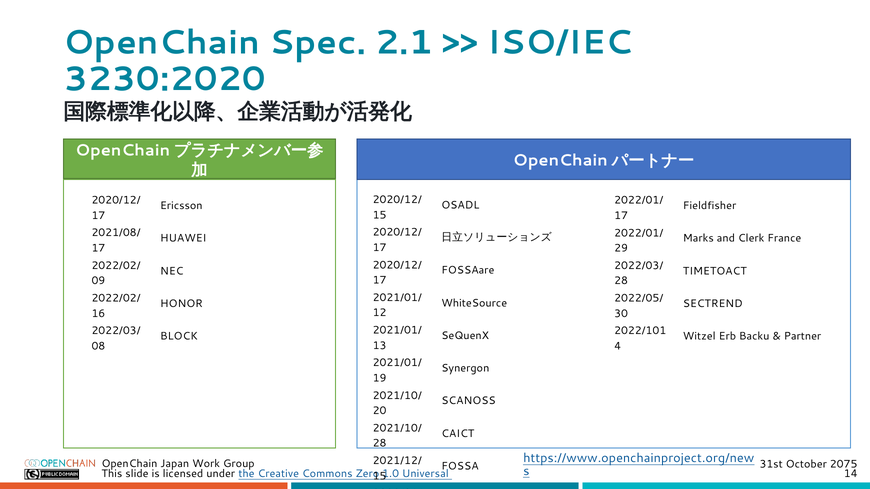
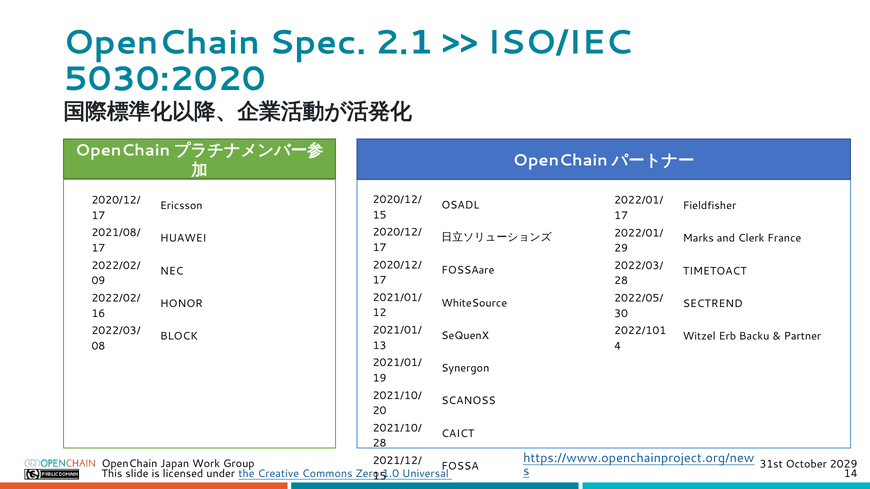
3230:2020: 3230:2020 -> 5030:2020 (165, 79)
2075: 2075 -> 2029 (844, 464)
